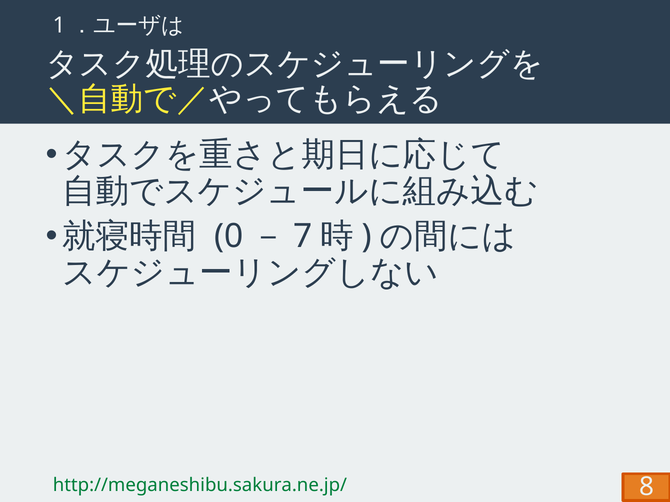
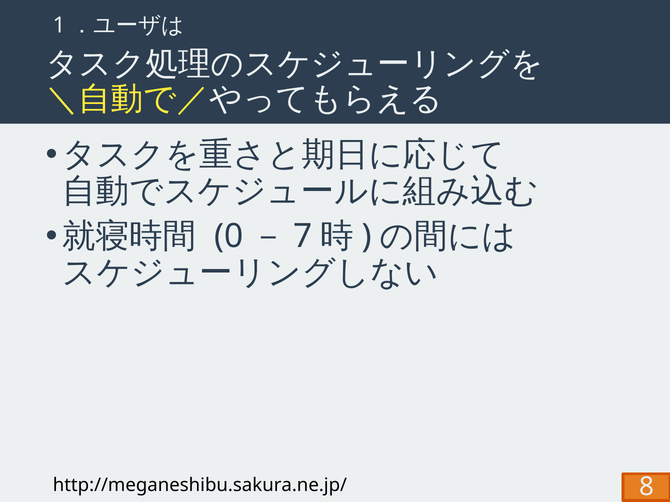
http://meganeshibu.sakura.ne.jp/ colour: green -> black (200, 485)
